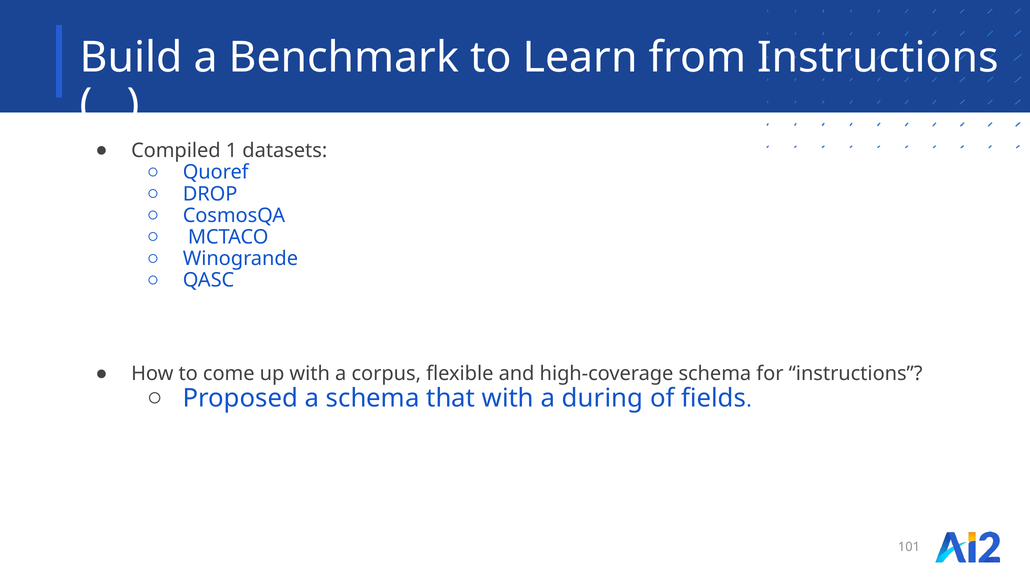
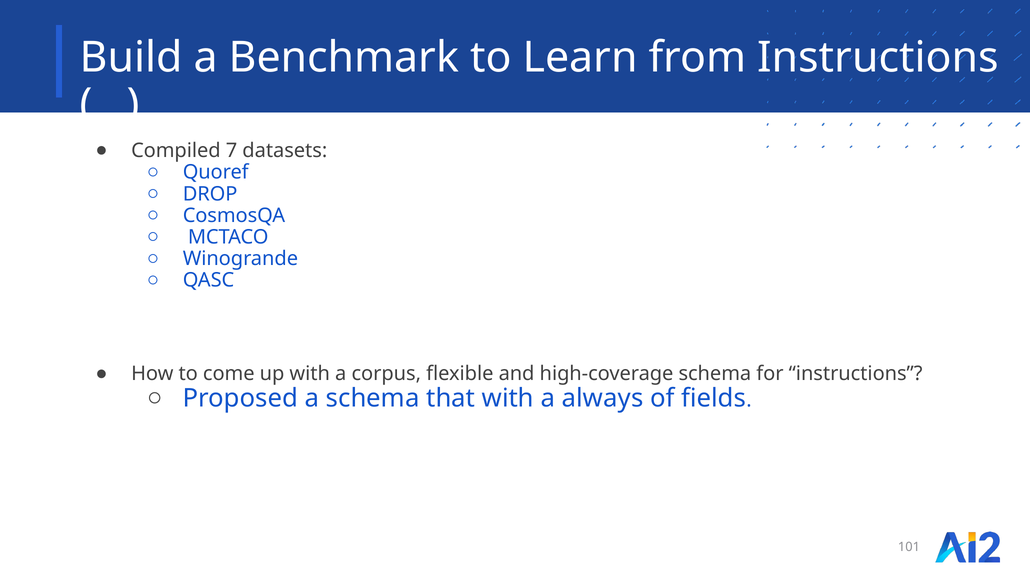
1: 1 -> 7 (232, 151)
during: during -> always (603, 399)
